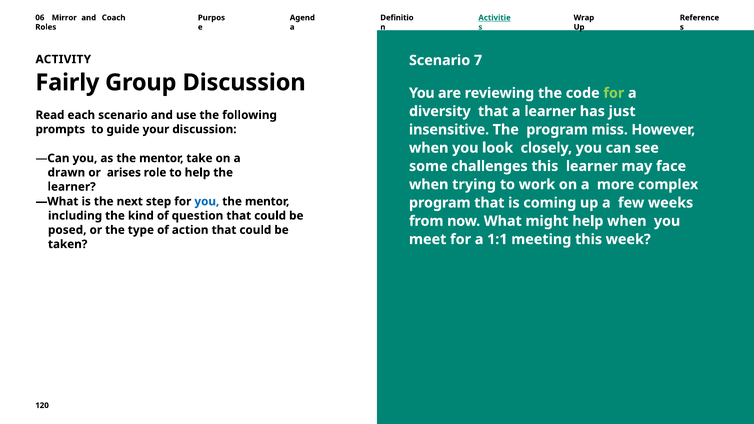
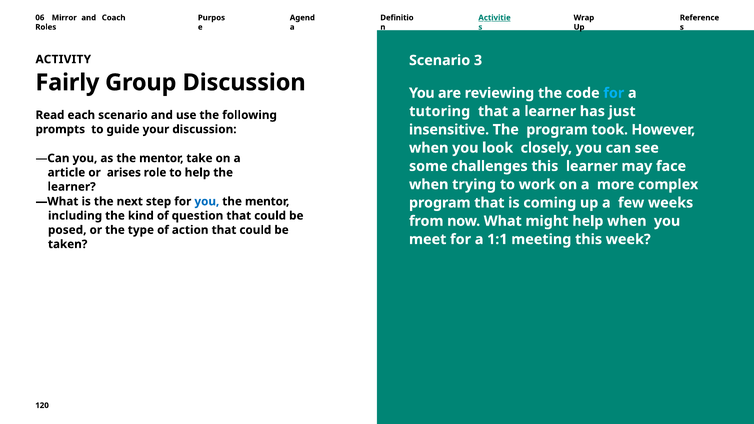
7: 7 -> 3 (478, 60)
for colour: light green -> light blue (614, 93)
diversity: diversity -> tutoring (440, 111)
miss: miss -> took (610, 130)
drawn: drawn -> article (66, 173)
